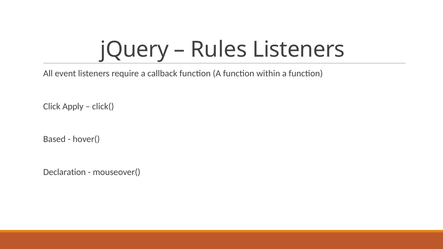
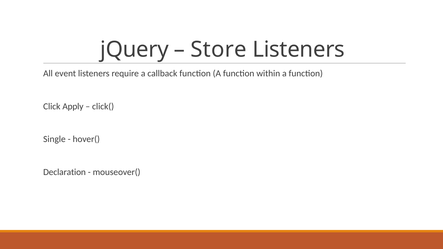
Rules: Rules -> Store (219, 50)
Based: Based -> Single (54, 139)
